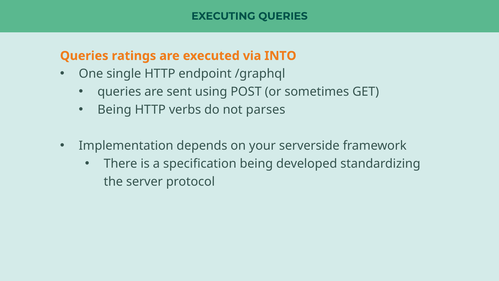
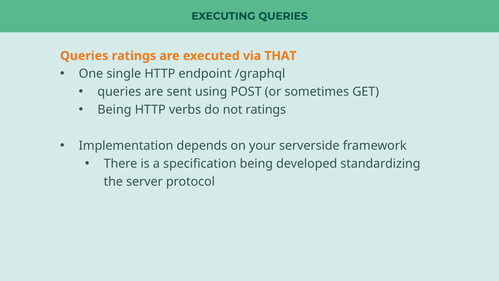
INTO: INTO -> THAT (280, 56)
not parses: parses -> ratings (266, 110)
